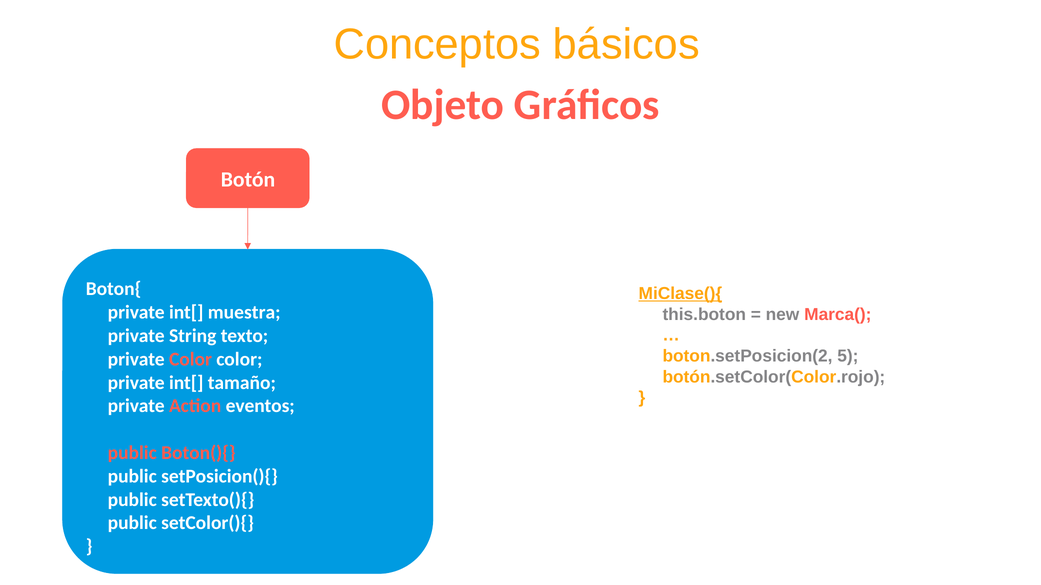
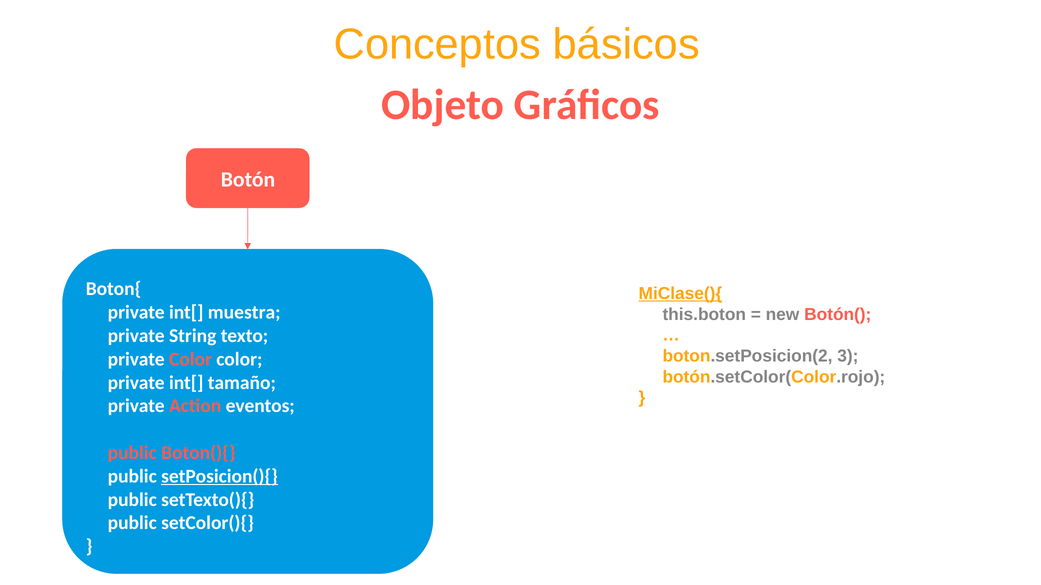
Marca(: Marca( -> Botón( (838, 315)
5: 5 -> 3 (848, 356)
setPosicion(){ underline: none -> present (220, 477)
